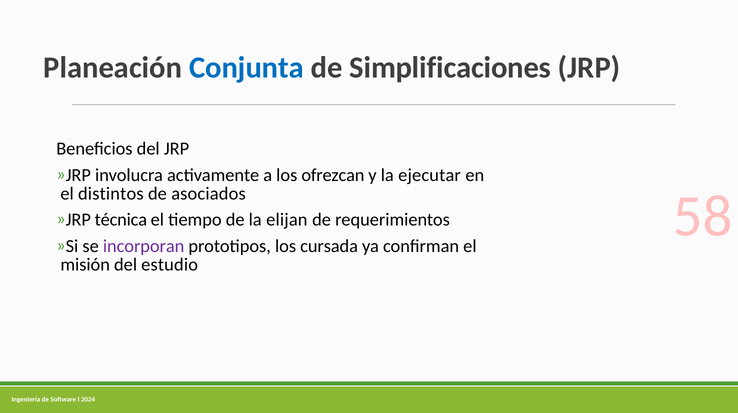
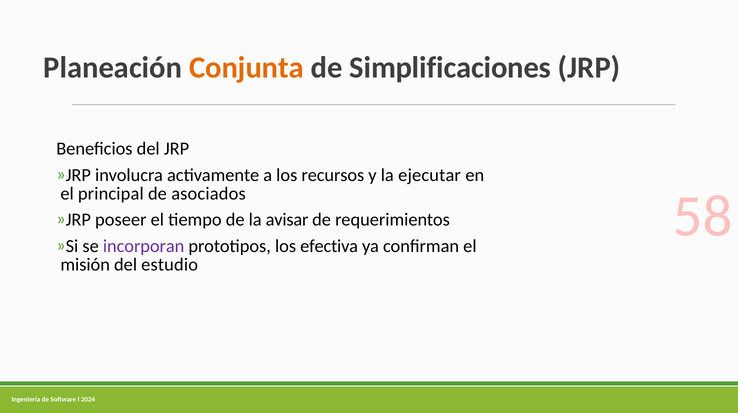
Conjunta colour: blue -> orange (246, 68)
ofrezcan: ofrezcan -> recursos (333, 175)
distintos: distintos -> principal (111, 194)
técnica: técnica -> poseer (121, 220)
elijan: elijan -> avisar (287, 220)
cursada: cursada -> efectiva (329, 246)
